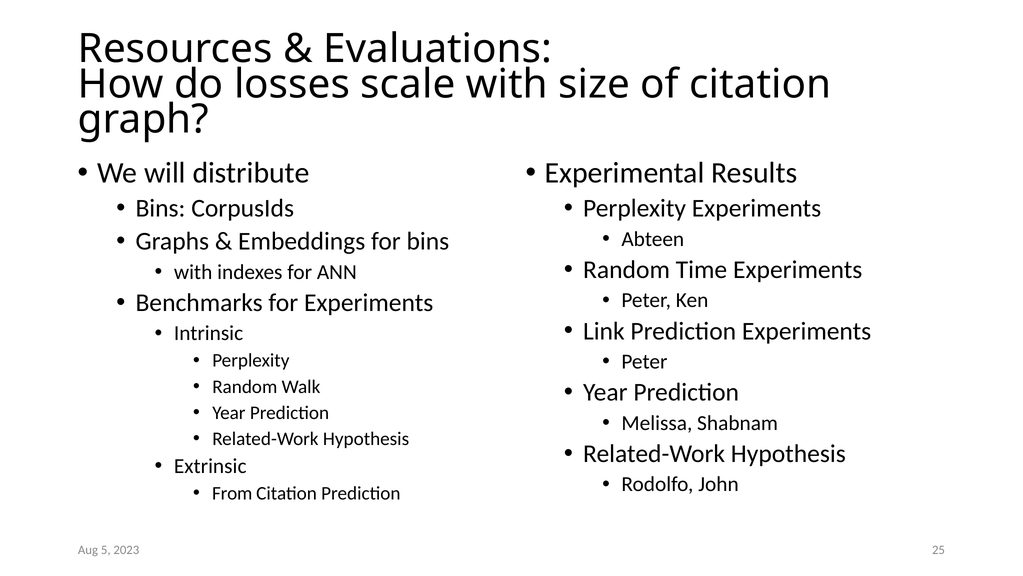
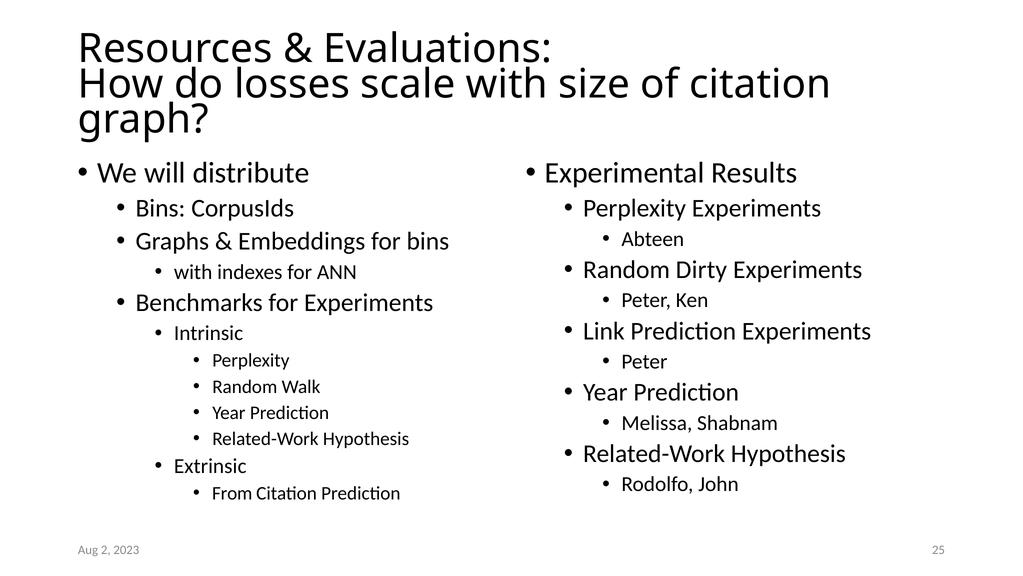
Time: Time -> Dirty (701, 269)
5: 5 -> 2 (106, 550)
